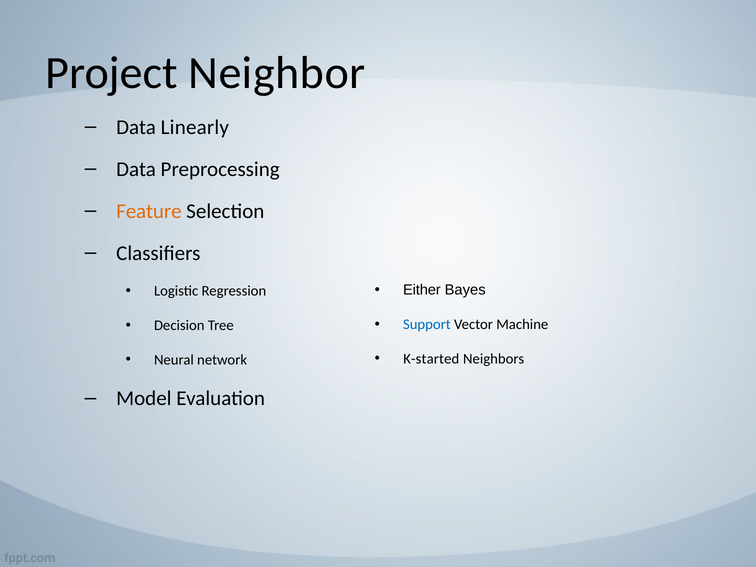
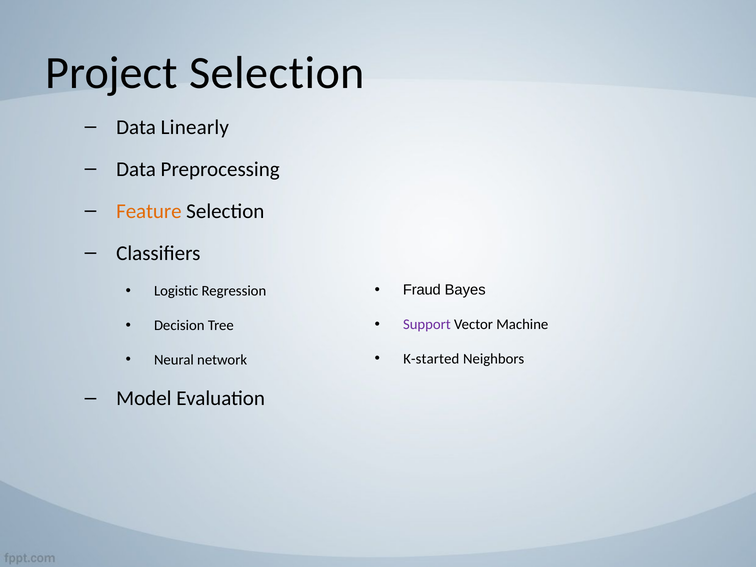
Project Neighbor: Neighbor -> Selection (277, 73)
Either: Either -> Fraud (422, 290)
Support colour: blue -> purple (427, 324)
